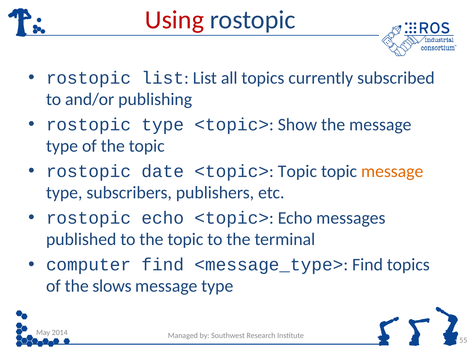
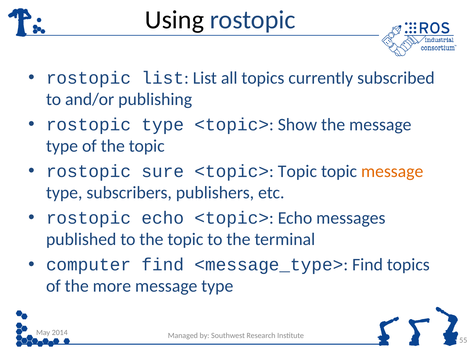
Using colour: red -> black (174, 20)
date: date -> sure (163, 171)
slows: slows -> more (112, 286)
